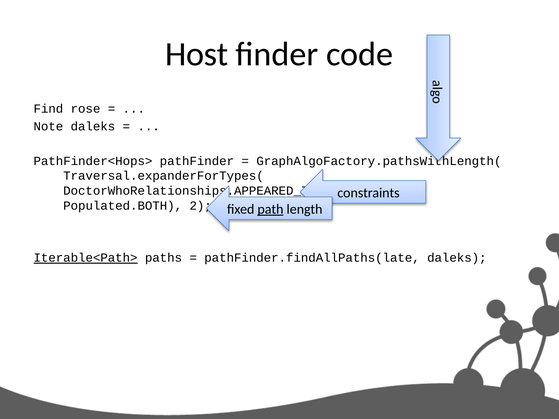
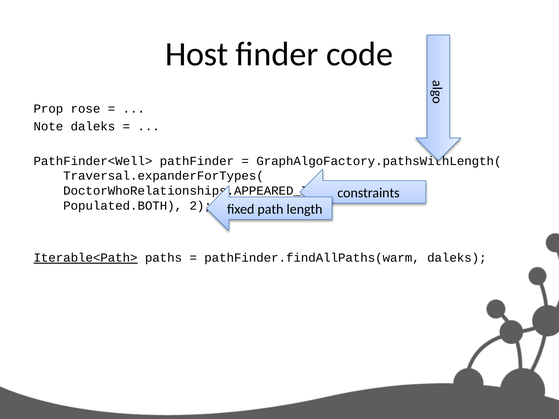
Find: Find -> Prop (48, 109)
PathFinder<Hops>: PathFinder<Hops> -> PathFinder<Well> (93, 161)
path underline: present -> none (270, 209)
pathFinder.findAllPaths(late: pathFinder.findAllPaths(late -> pathFinder.findAllPaths(warm (312, 258)
